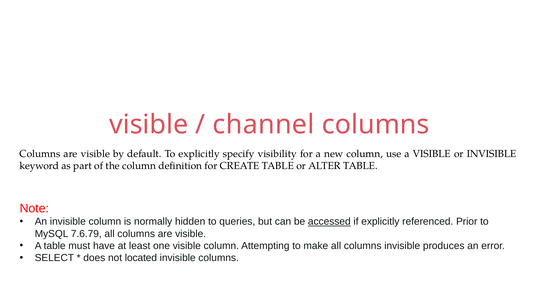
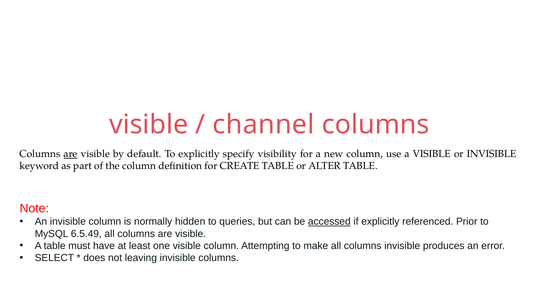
are underline: none -> present (71, 154)
7.6.79: 7.6.79 -> 6.5.49 (86, 234)
located: located -> leaving (141, 258)
